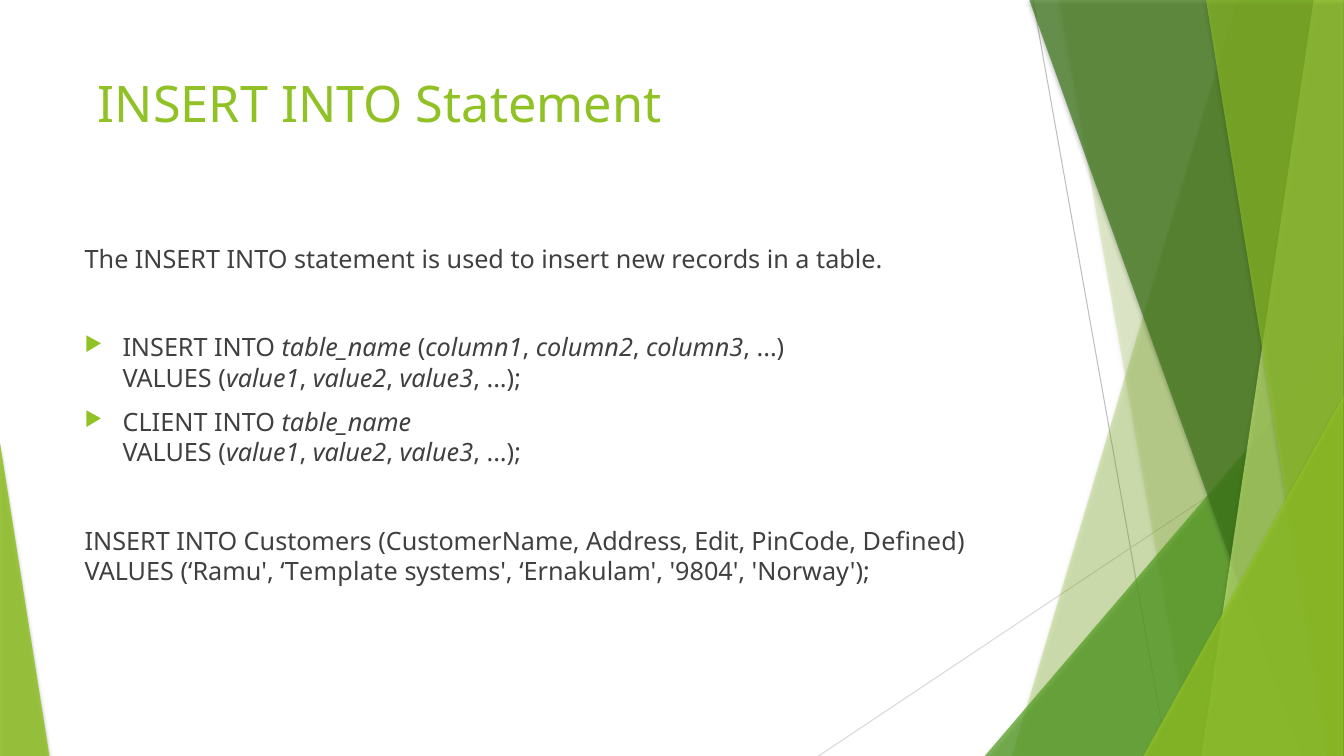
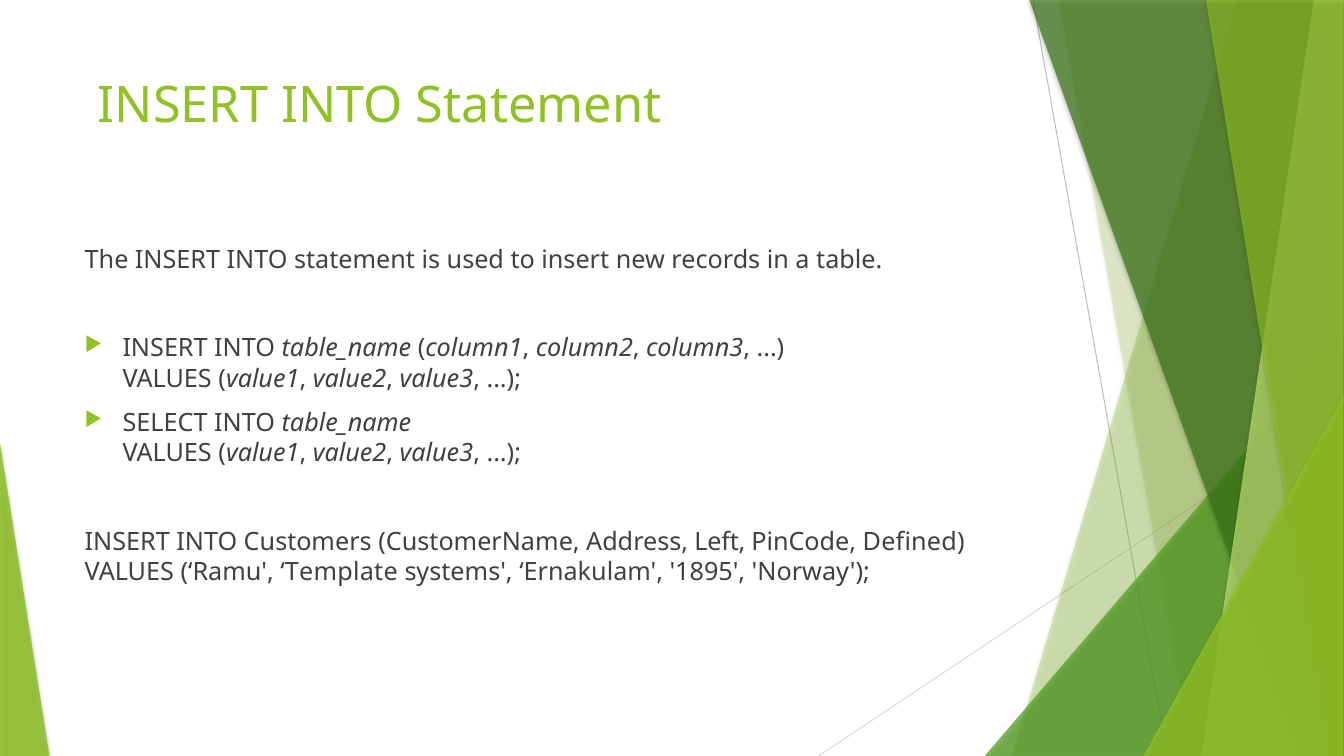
CLIENT: CLIENT -> SELECT (165, 423)
Edit: Edit -> Left (720, 542)
9804: 9804 -> 1895 (707, 572)
